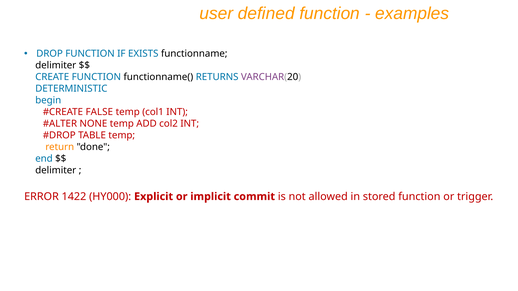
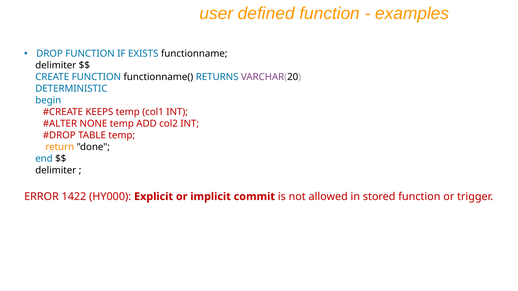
FALSE: FALSE -> KEEPS (99, 112)
